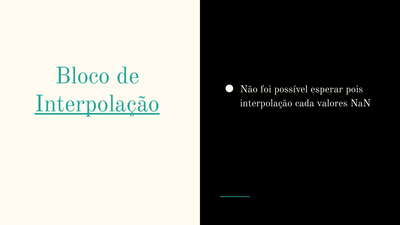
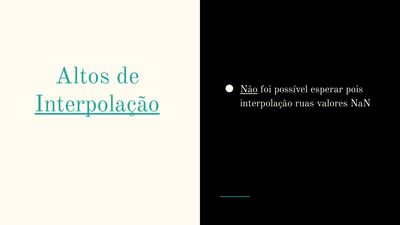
Bloco: Bloco -> Altos (83, 76)
Não underline: none -> present (249, 89)
cada: cada -> ruas (305, 103)
